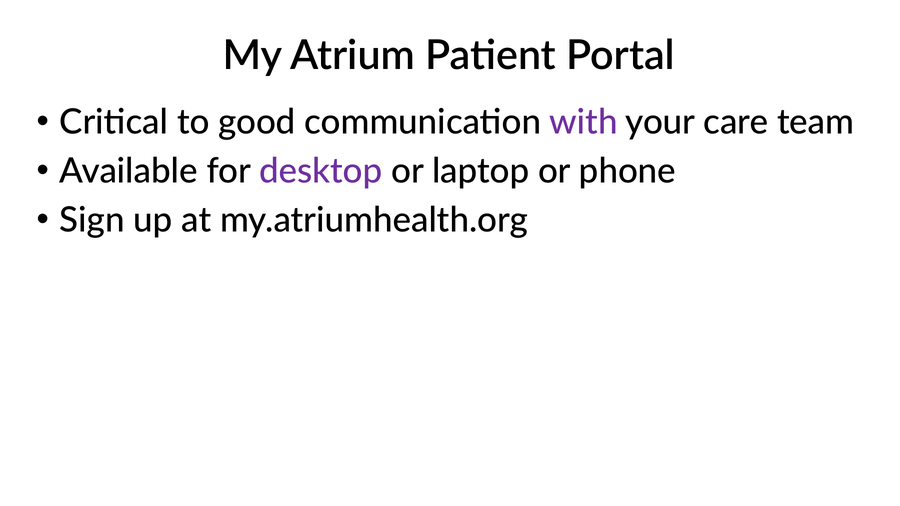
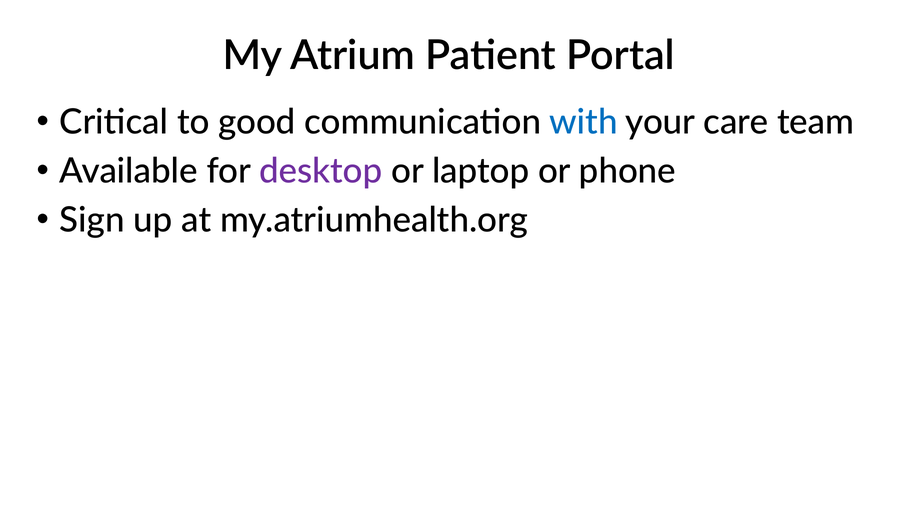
with colour: purple -> blue (583, 122)
